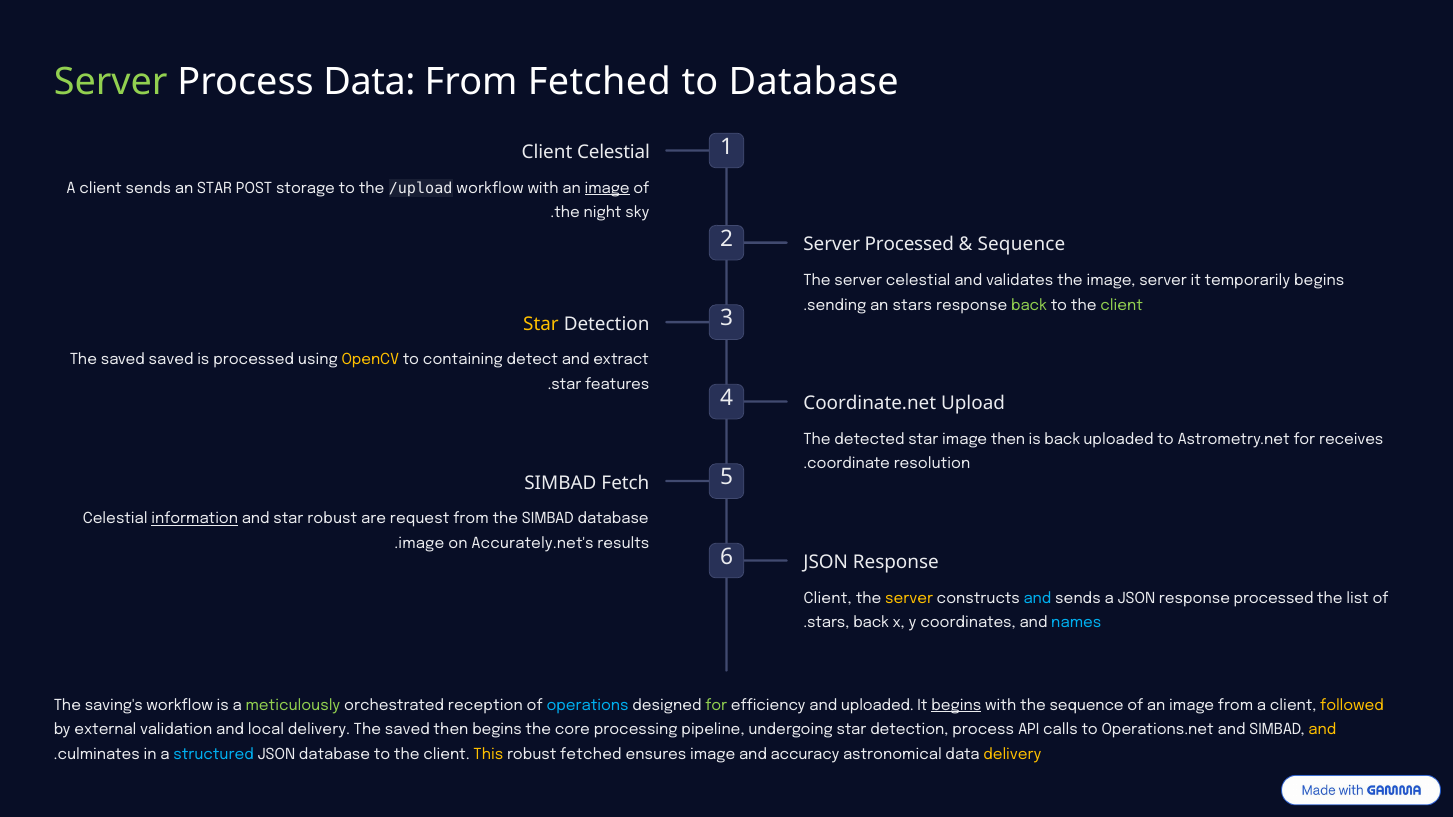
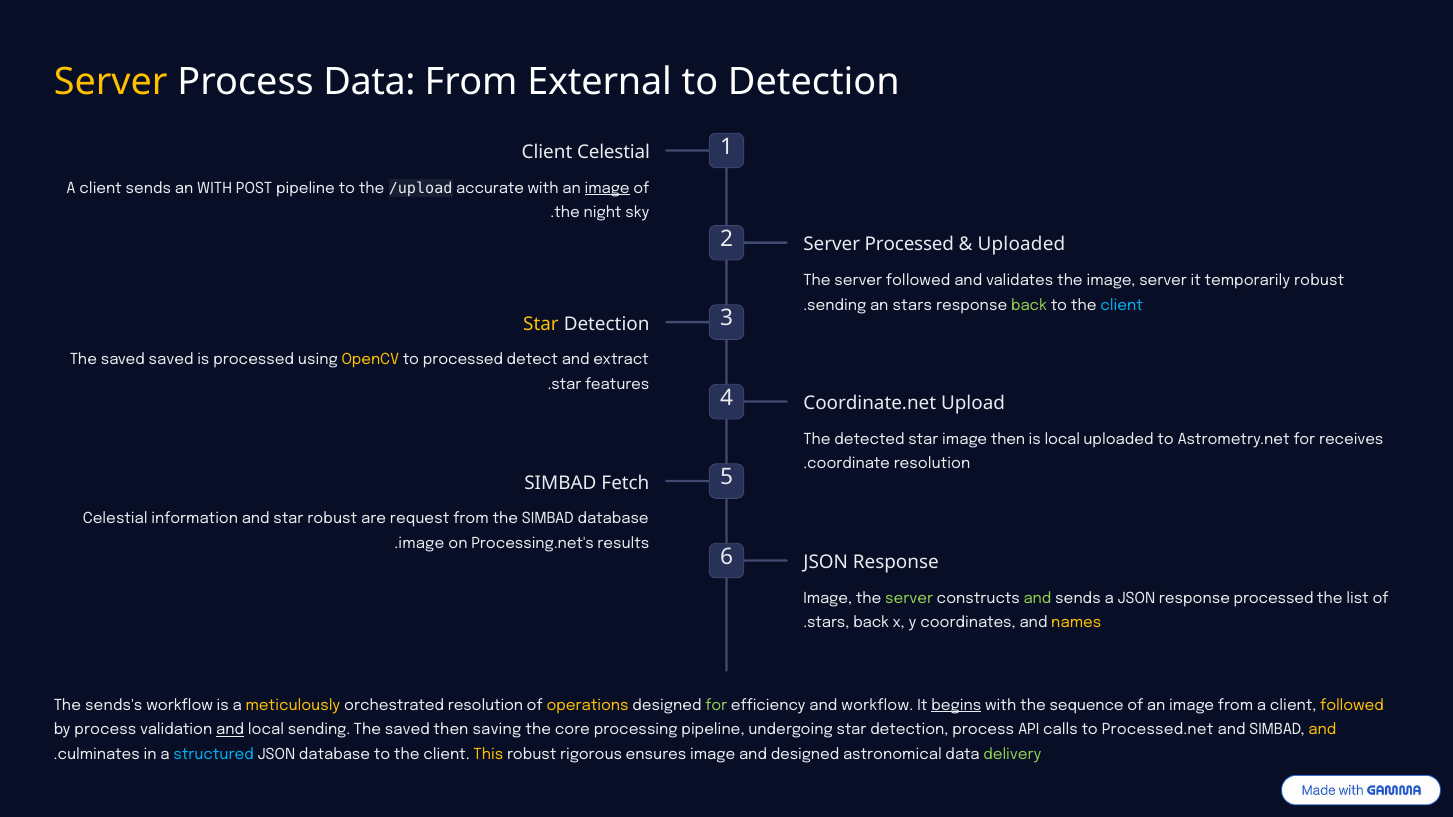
Server colour: light green -> yellow (111, 82)
From Fetched: Fetched -> External (600, 82)
to Database: Database -> Detection (814, 82)
an STAR: STAR -> WITH (215, 188)
POST storage: storage -> pipeline (305, 188)
/upload workflow: workflow -> accurate (490, 188)
Sequence: Sequence -> Uploaded (1021, 245)
server celestial: celestial -> followed (918, 281)
temporarily begins: begins -> robust (1319, 281)
client colour: light green -> light blue (1122, 305)
to containing: containing -> processed (463, 360)
is back: back -> local (1062, 440)
information underline: present -> none (195, 519)
Accurately.net's: Accurately.net's -> Processing.net's (533, 544)
Client: Client -> Image (828, 599)
server colour: yellow -> light green (909, 599)
and colour: light blue -> light green (1037, 599)
names colour: light blue -> yellow (1076, 623)
saving's: saving's -> sends's (114, 706)
meticulously colour: light green -> yellow (293, 706)
orchestrated reception: reception -> resolution (486, 706)
operations colour: light blue -> yellow (588, 706)
and uploaded: uploaded -> workflow (877, 706)
by external: external -> process (105, 730)
and underline: none -> present (230, 730)
local delivery: delivery -> sending (319, 730)
then begins: begins -> saving (497, 730)
Operations.net: Operations.net -> Processed.net (1158, 730)
robust fetched: fetched -> rigorous (591, 755)
and accuracy: accuracy -> designed (805, 755)
delivery colour: yellow -> light green (1012, 755)
